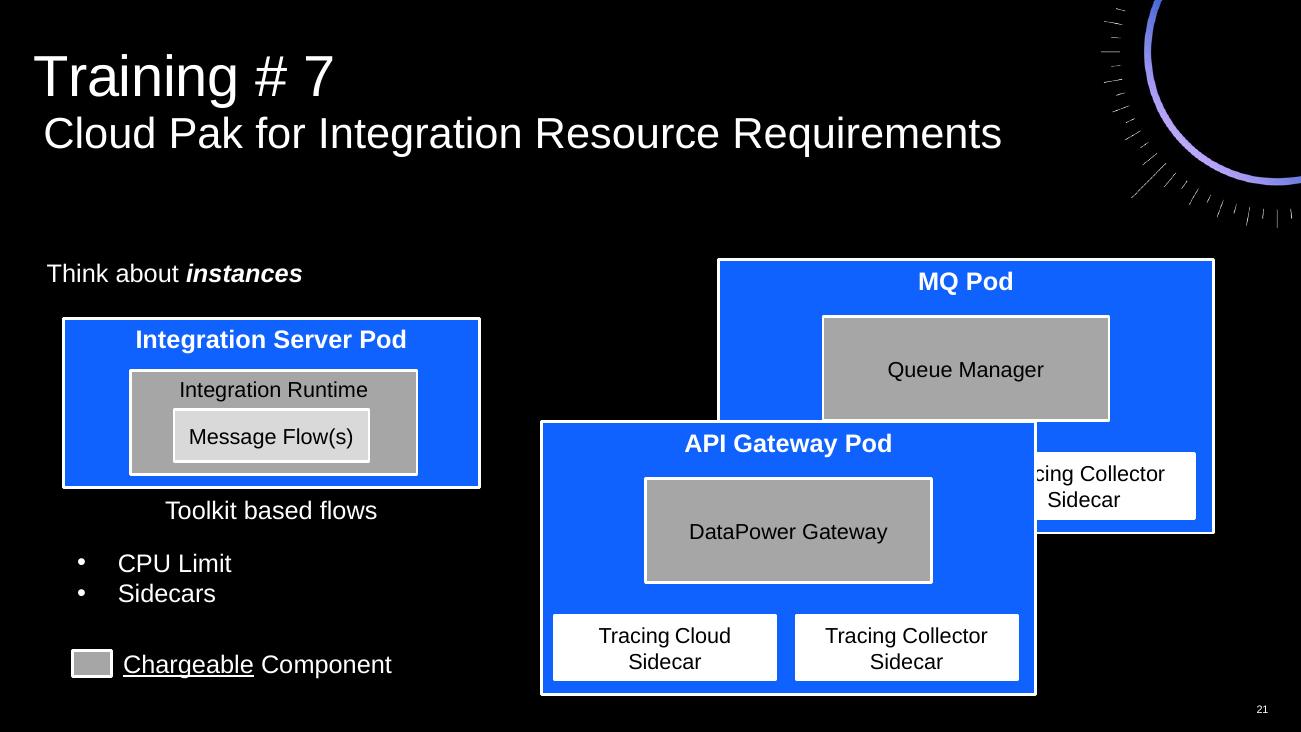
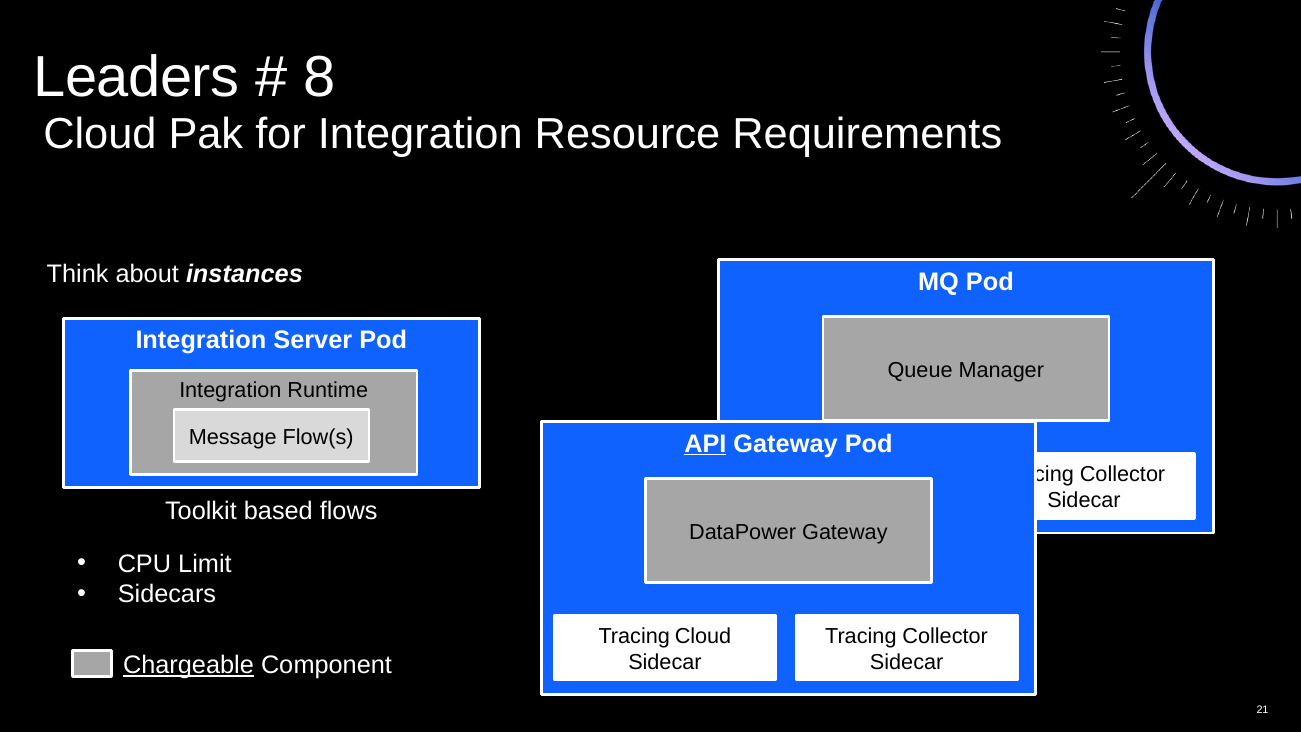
Training: Training -> Leaders (137, 77)
7: 7 -> 8 (320, 77)
API underline: none -> present (705, 444)
